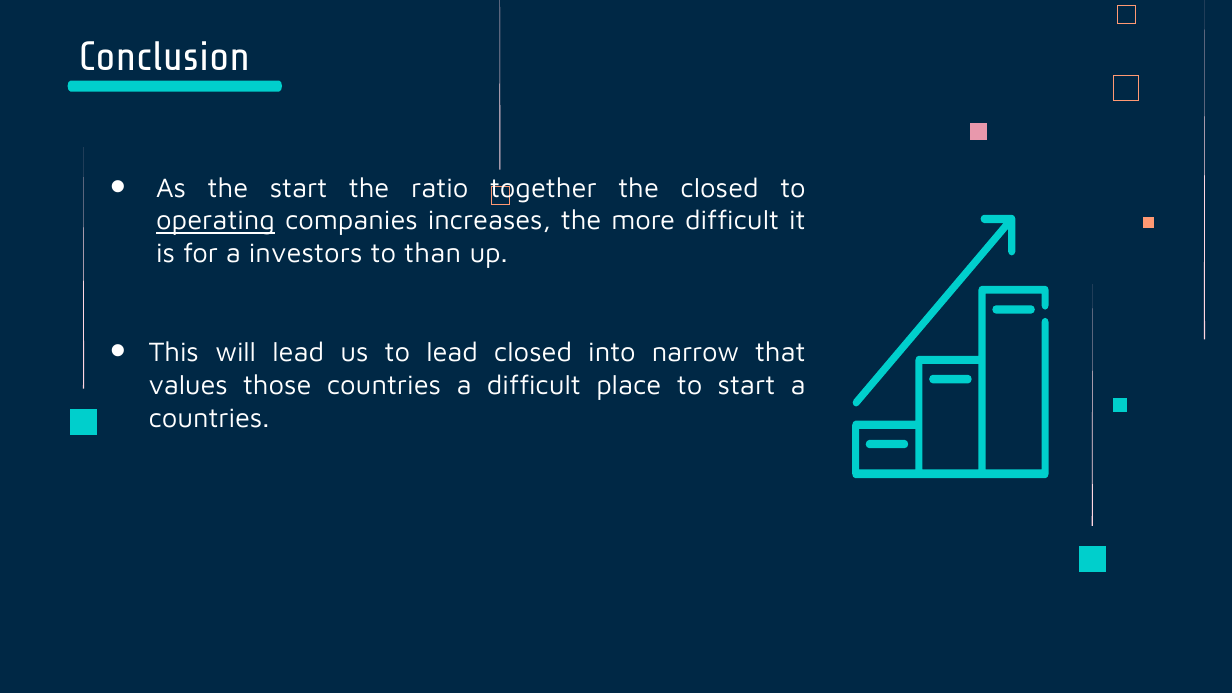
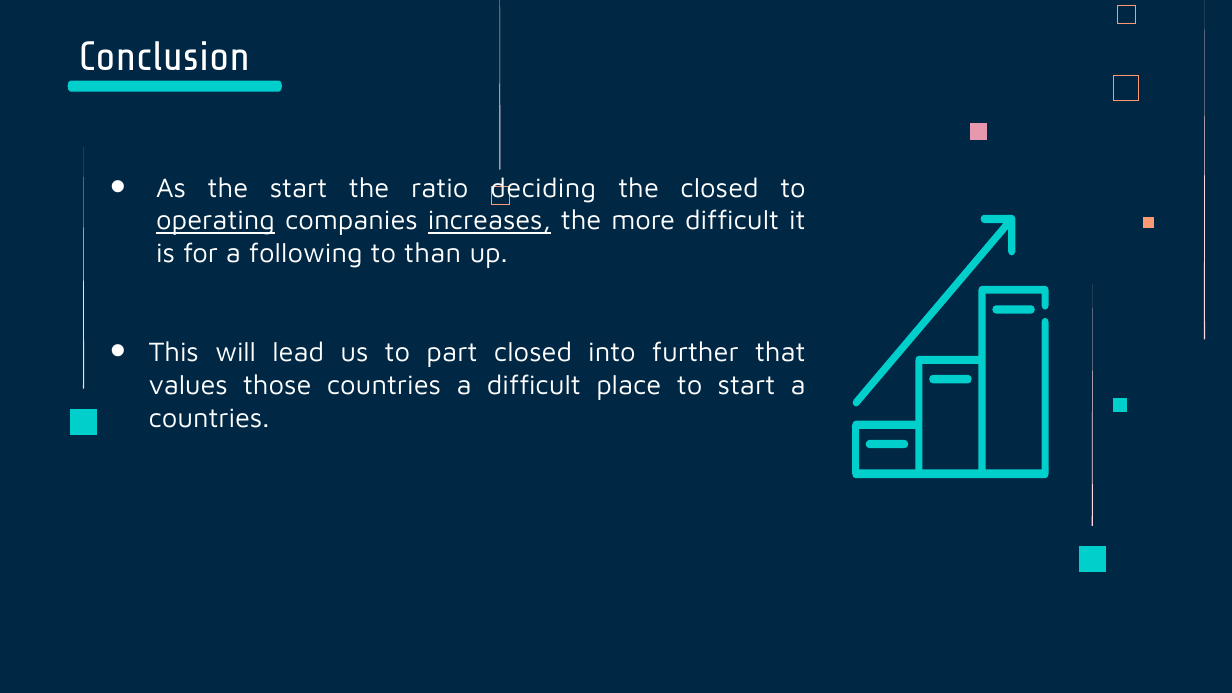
together: together -> deciding (543, 188)
increases underline: none -> present (490, 221)
investors: investors -> following (306, 254)
to lead: lead -> part (452, 352)
narrow: narrow -> further (695, 352)
